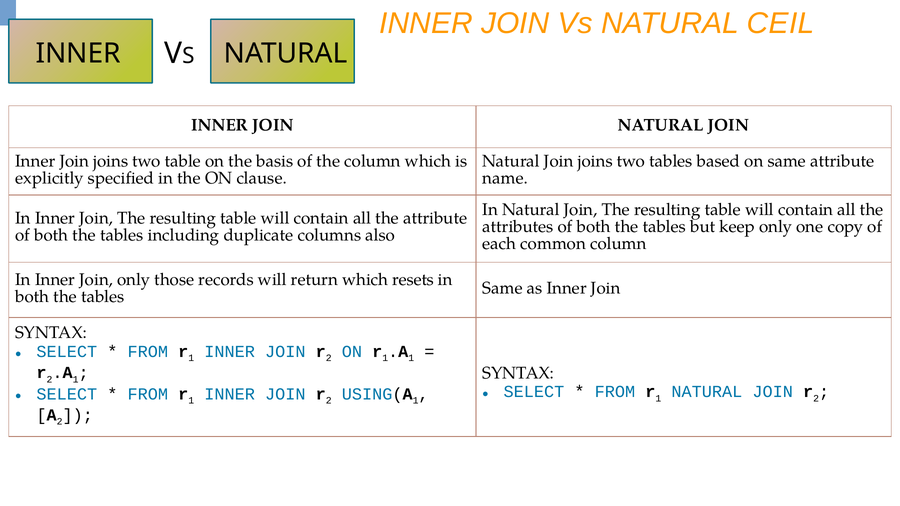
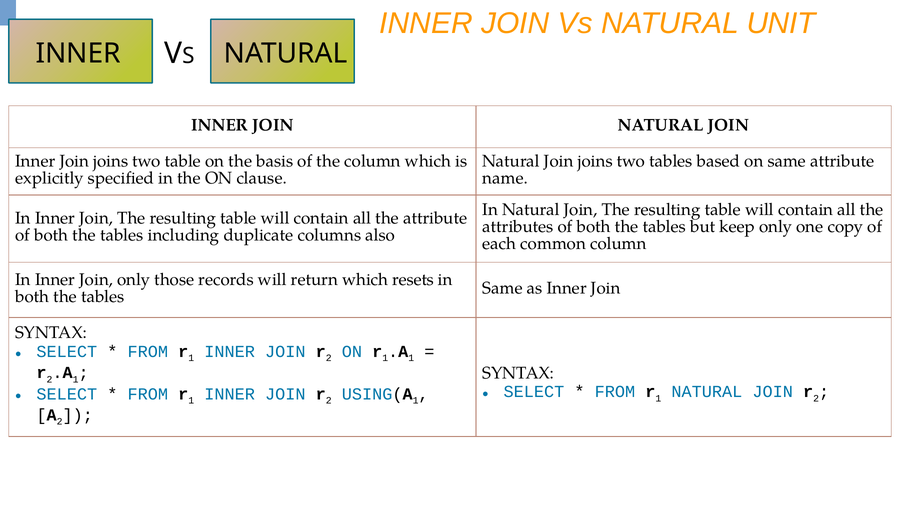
CEIL: CEIL -> UNIT (781, 23)
